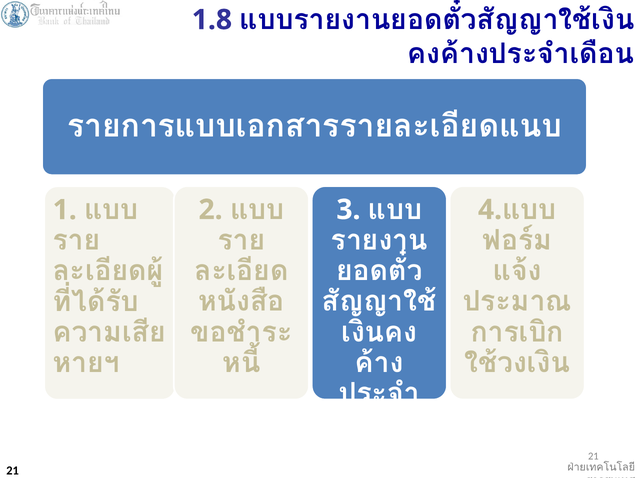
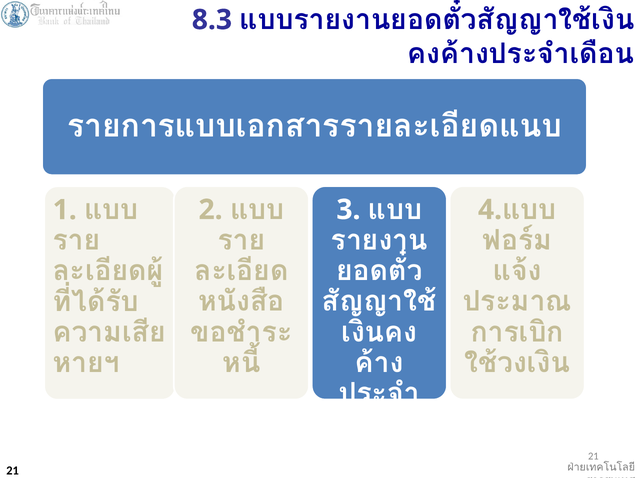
1.8: 1.8 -> 8.3 (212, 20)
